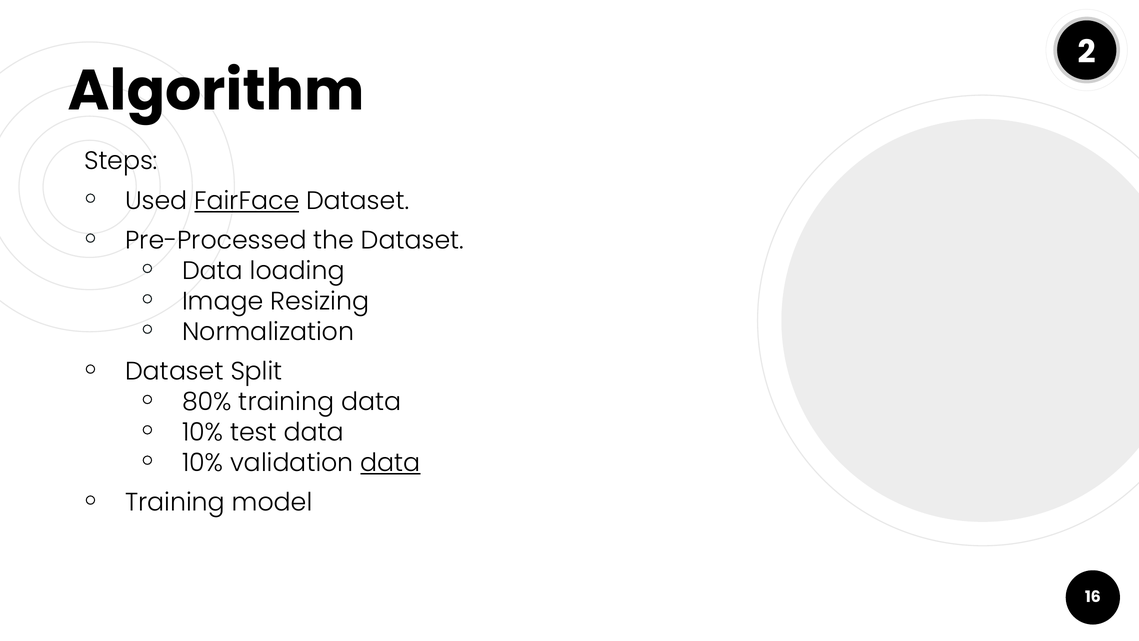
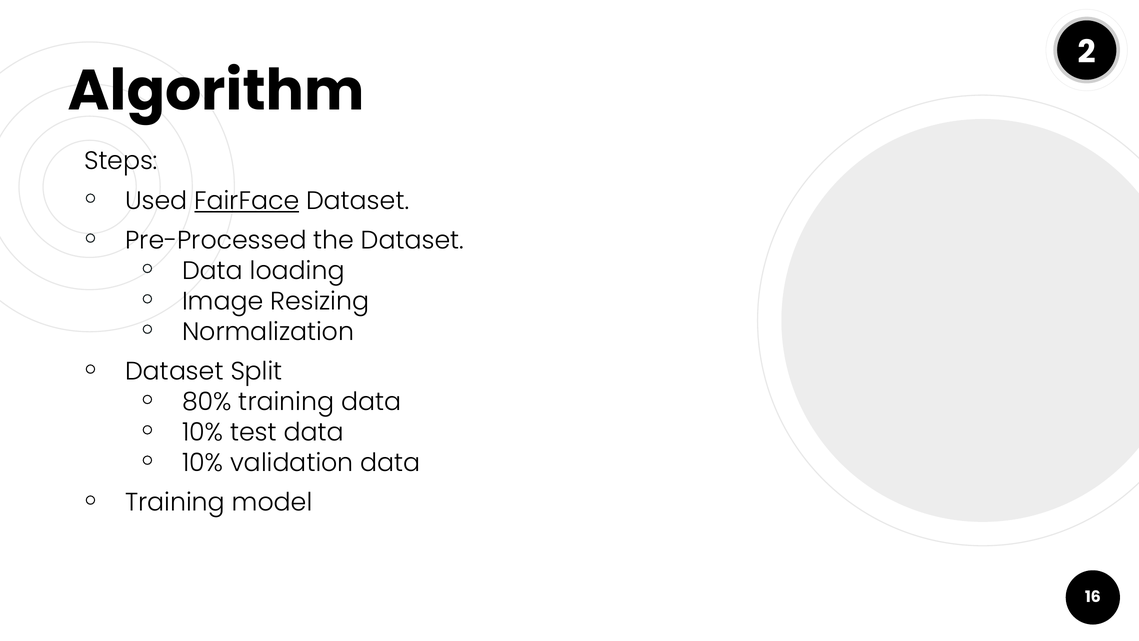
data underline: present -> none (390, 463)
